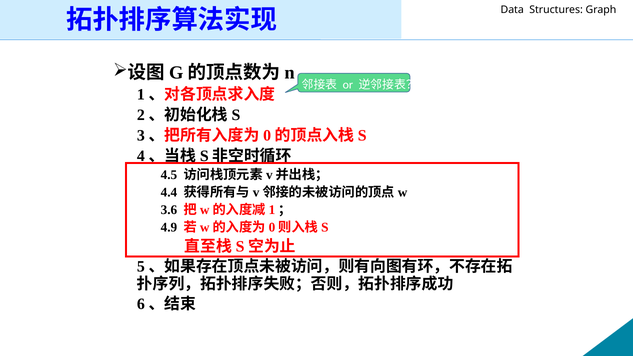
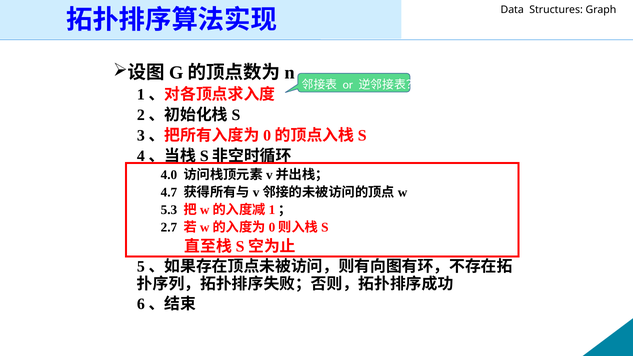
4.5: 4.5 -> 4.0 (169, 175)
4.4: 4.4 -> 4.7 (169, 192)
3.6: 3.6 -> 5.3 (169, 210)
4.9: 4.9 -> 2.7 (169, 227)
